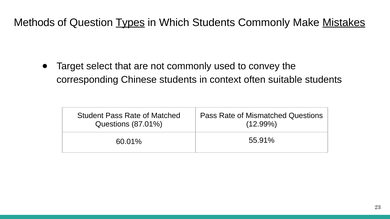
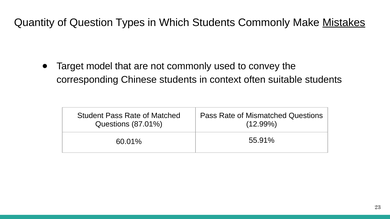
Methods: Methods -> Quantity (34, 23)
Types underline: present -> none (130, 23)
select: select -> model (99, 66)
